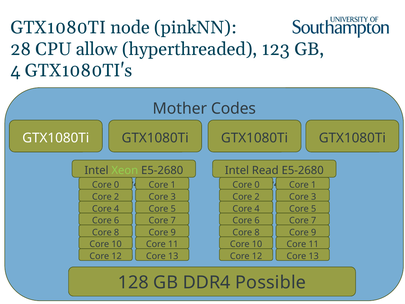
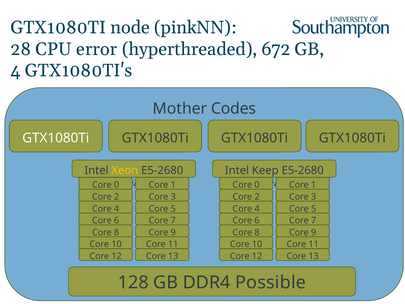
allow: allow -> error (97, 49)
123: 123 -> 672 (276, 49)
Xeon colour: light green -> yellow (125, 170)
Read: Read -> Keep (265, 170)
